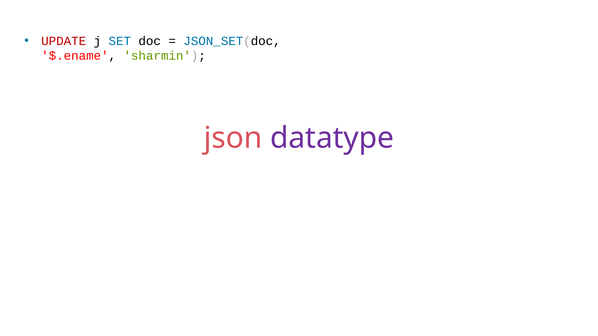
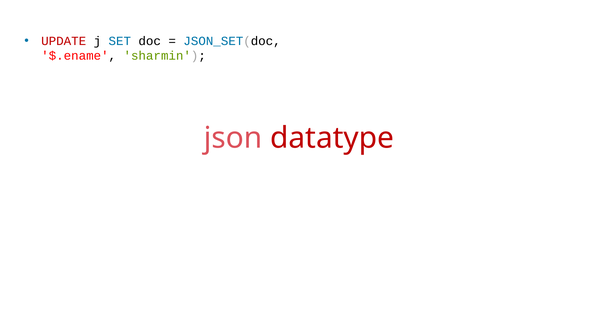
datatype colour: purple -> red (332, 138)
